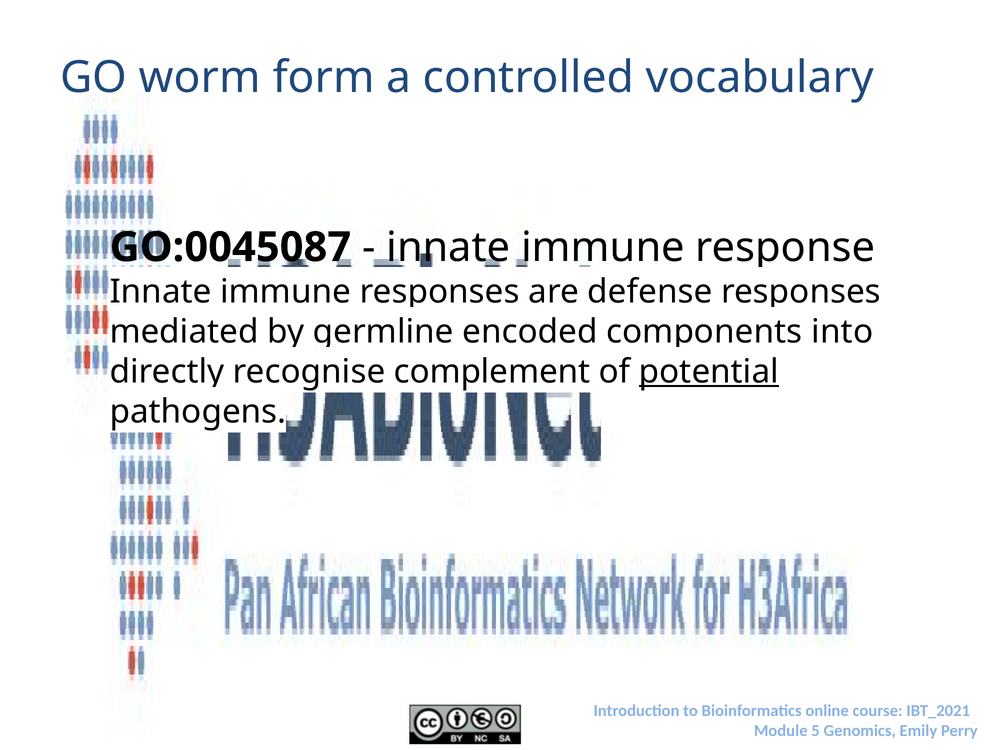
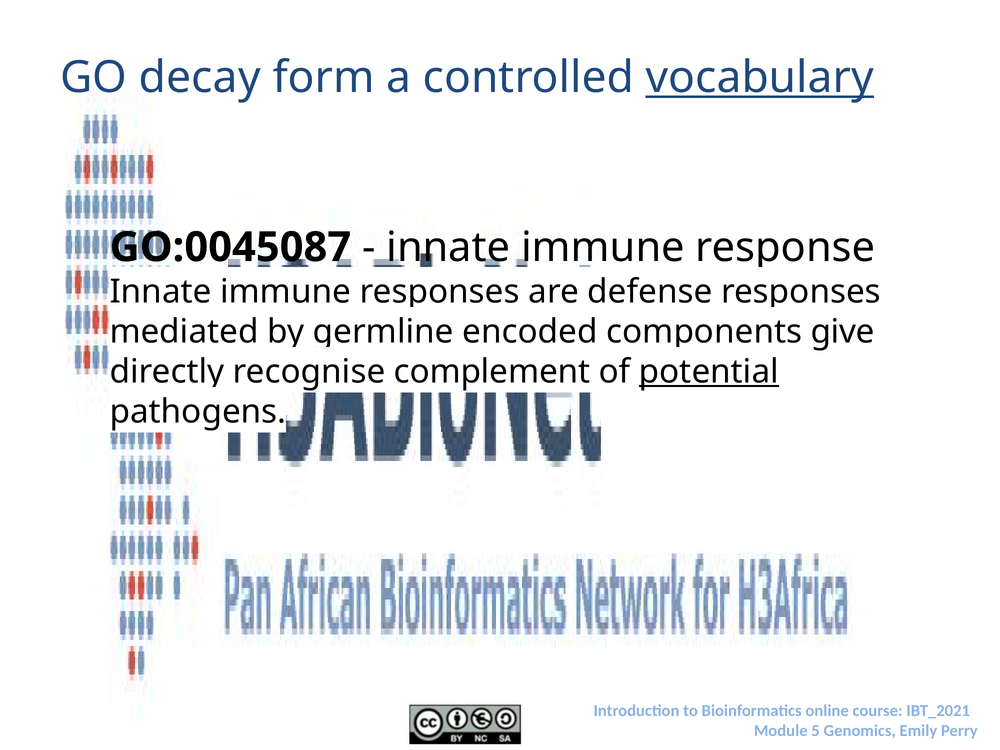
worm: worm -> decay (200, 78)
vocabulary underline: none -> present (760, 78)
into: into -> give (843, 332)
